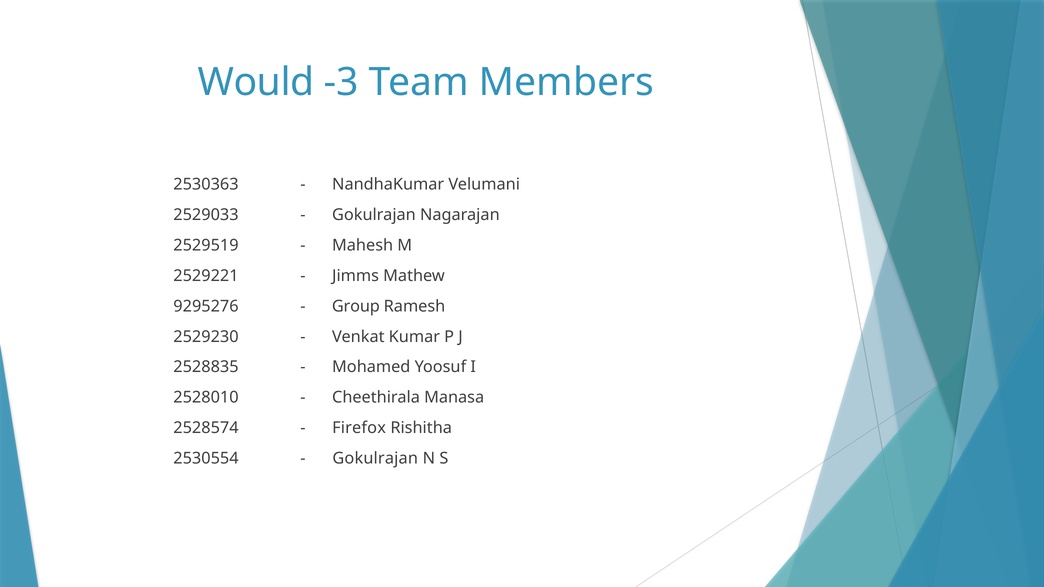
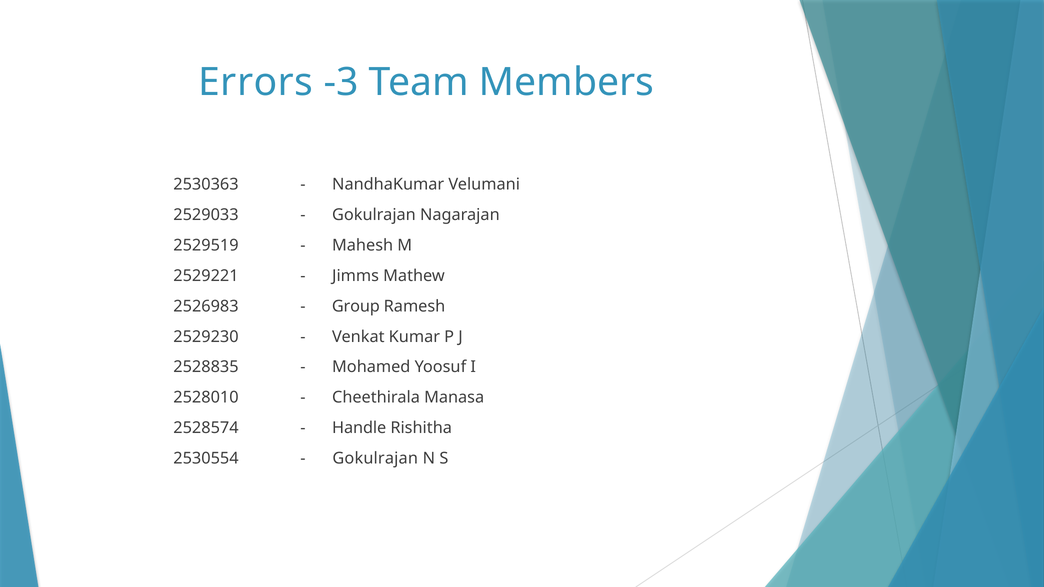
Would: Would -> Errors (256, 82)
9295276: 9295276 -> 2526983 (206, 306)
Firefox: Firefox -> Handle (359, 428)
